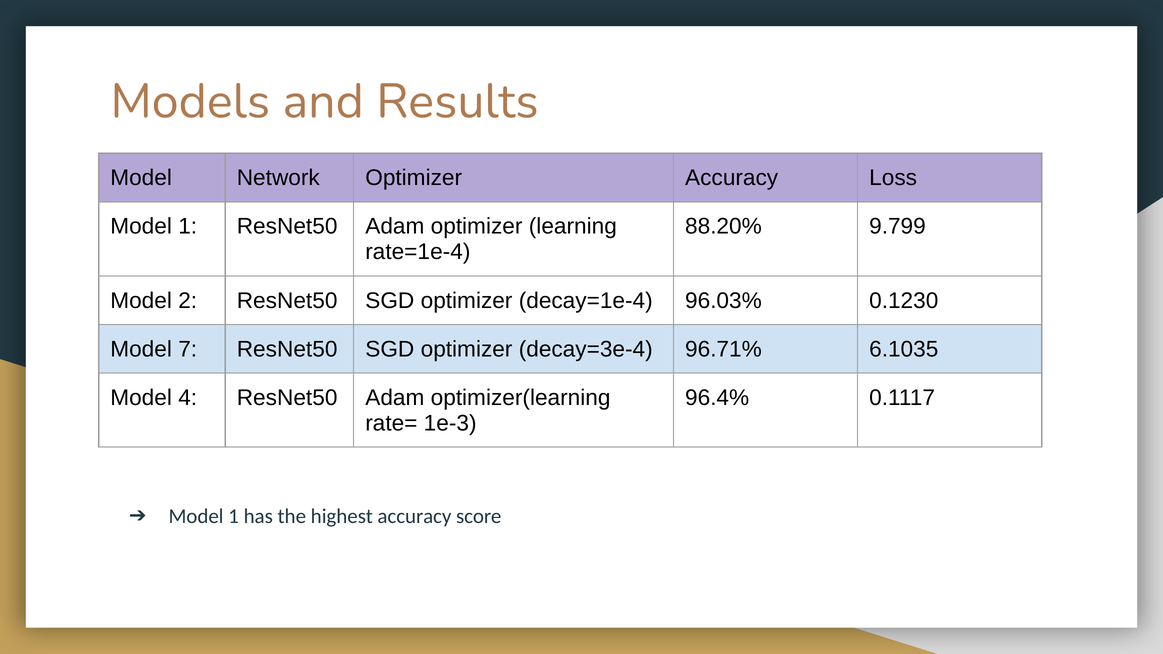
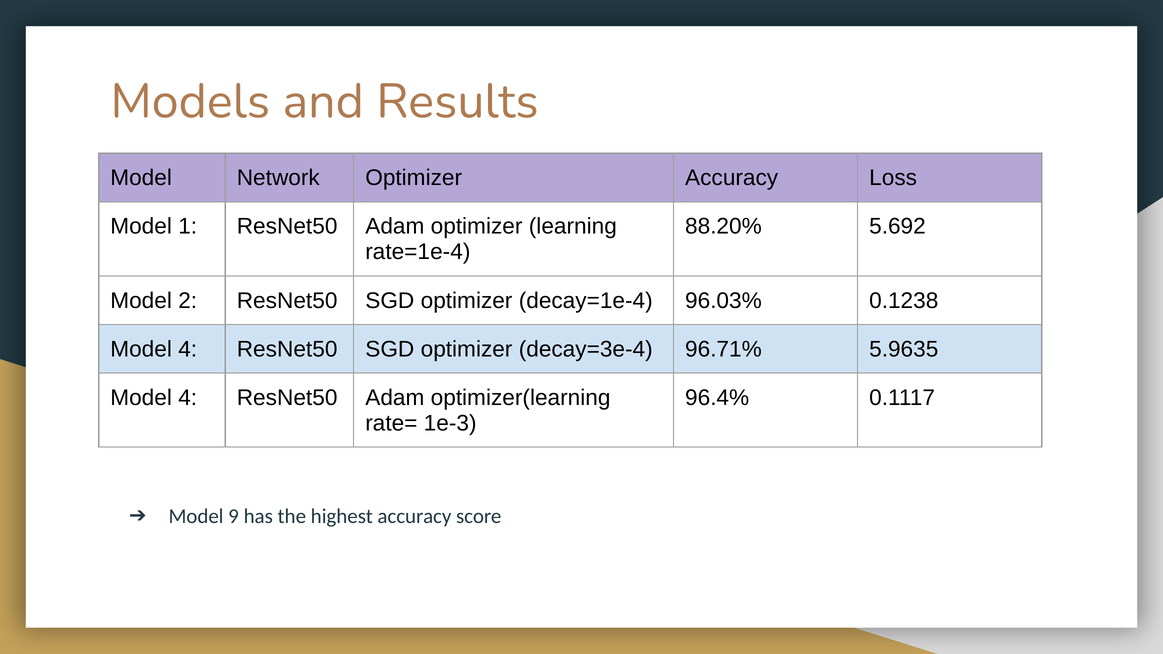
9.799: 9.799 -> 5.692 (897, 227)
0.1230: 0.1230 -> 0.1238 (904, 301)
7: 7 -> 4 (188, 349)
6.1035: 6.1035 -> 5.9635 (904, 349)
1: 1 -> 9 (234, 517)
